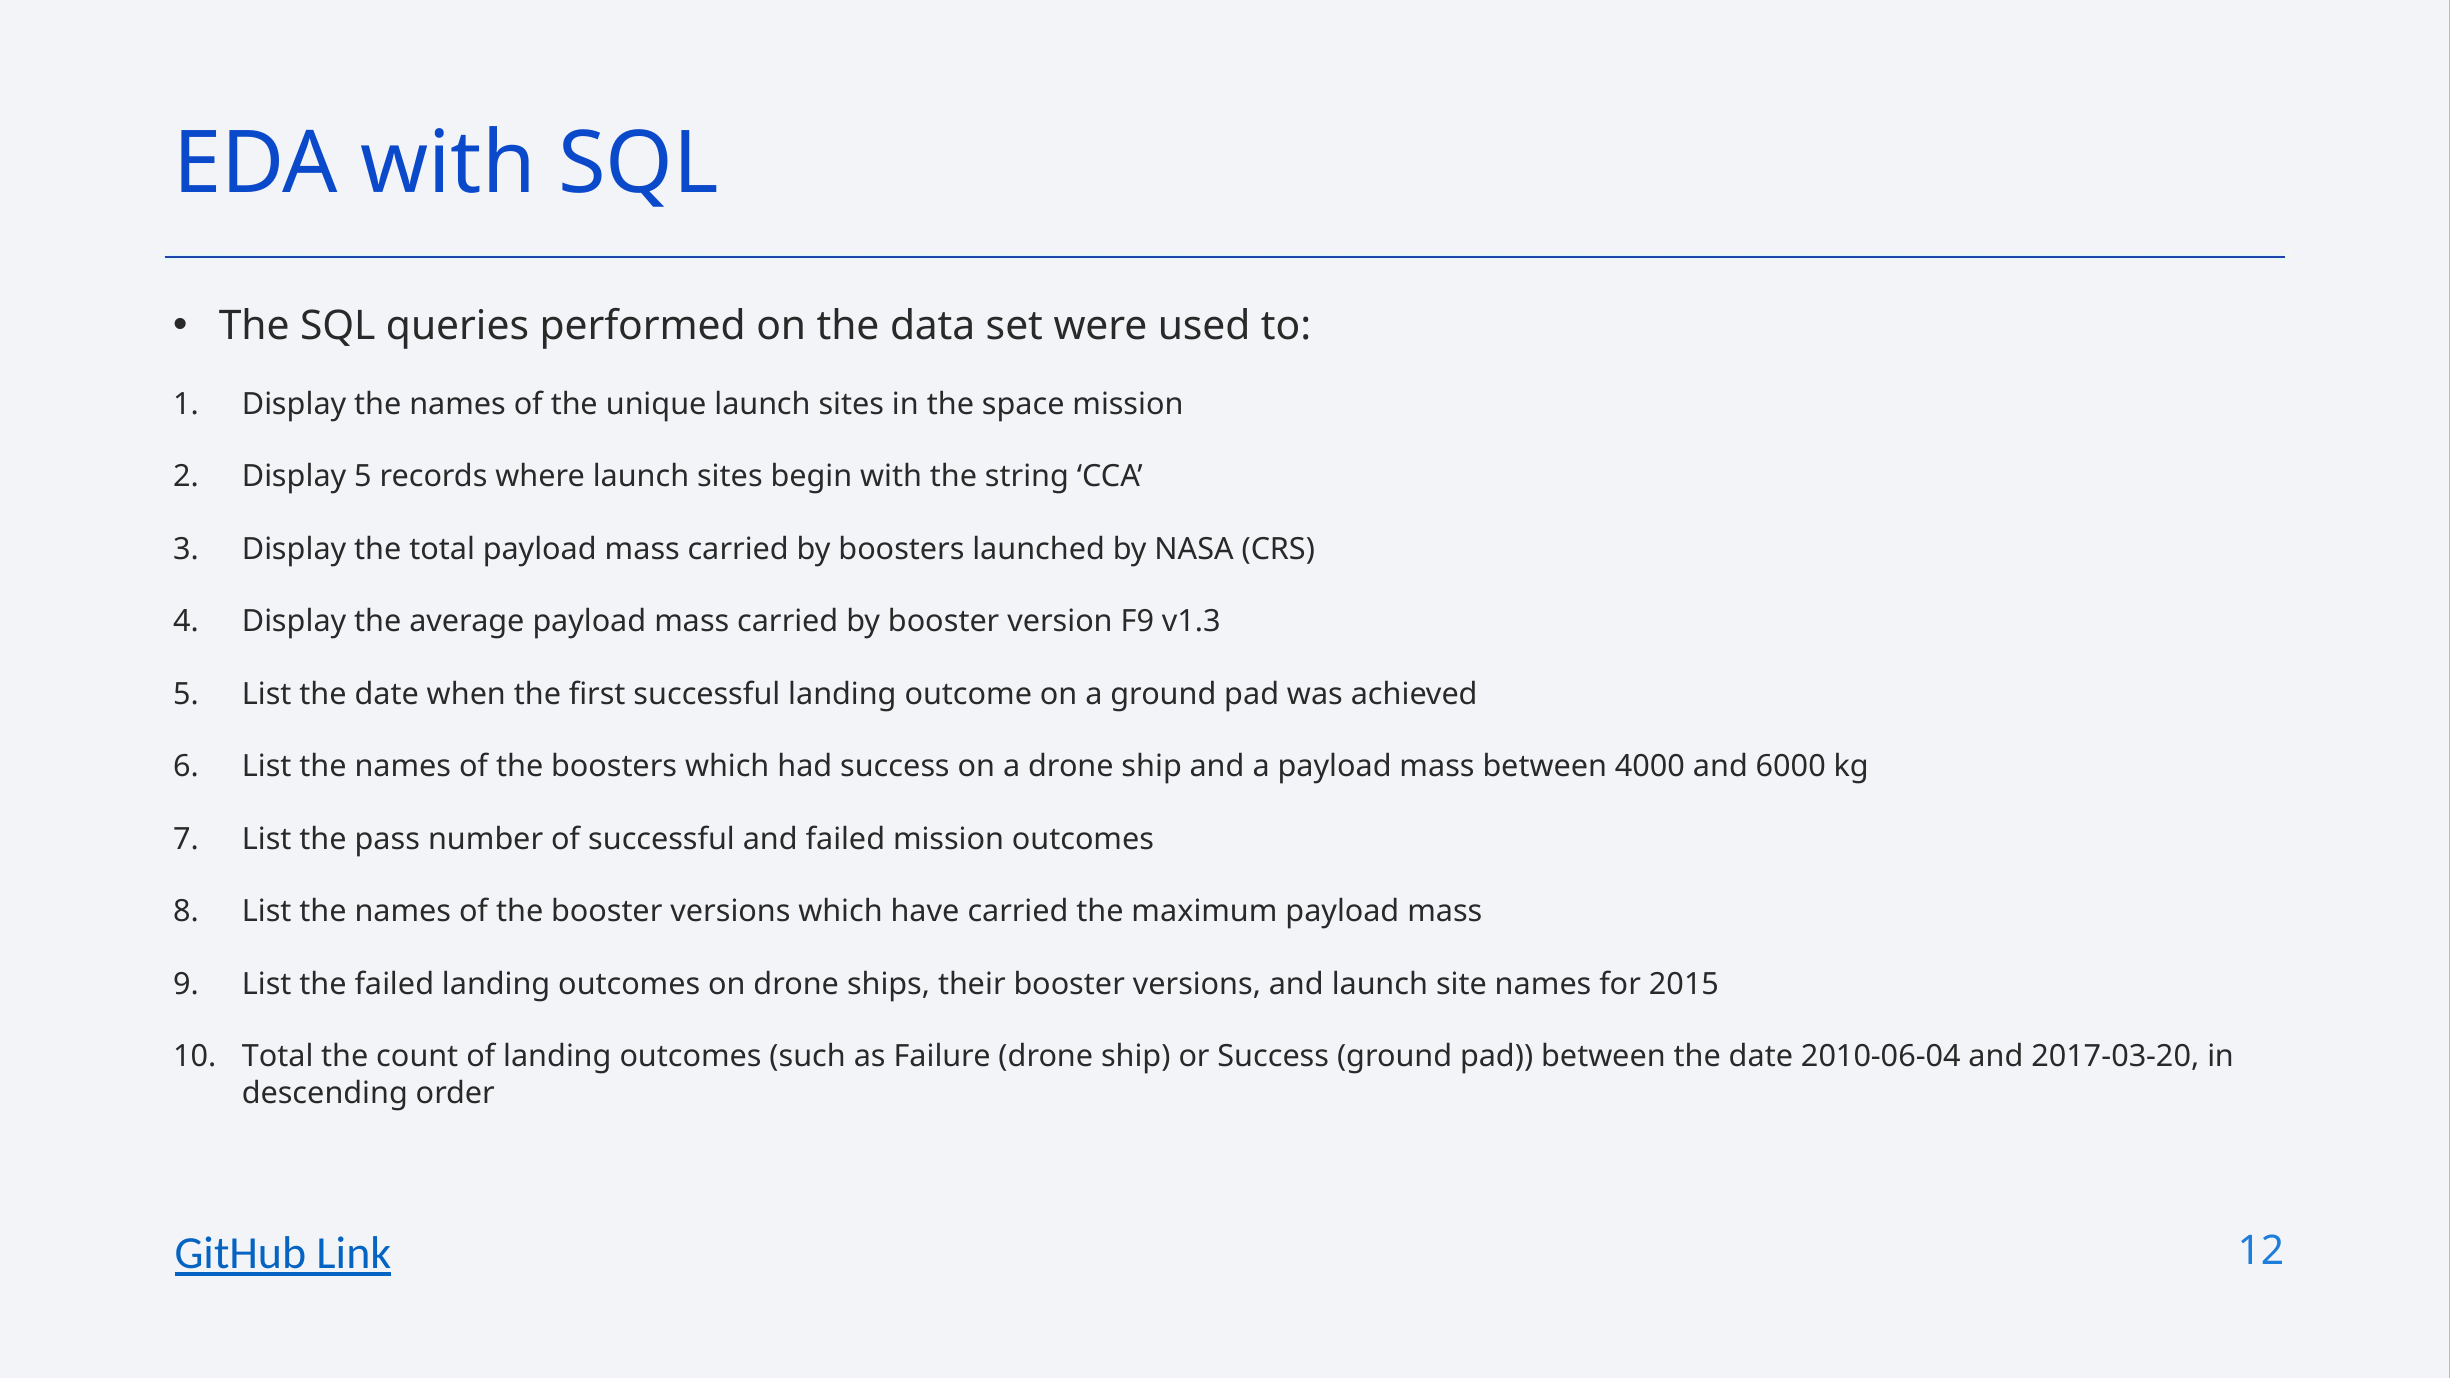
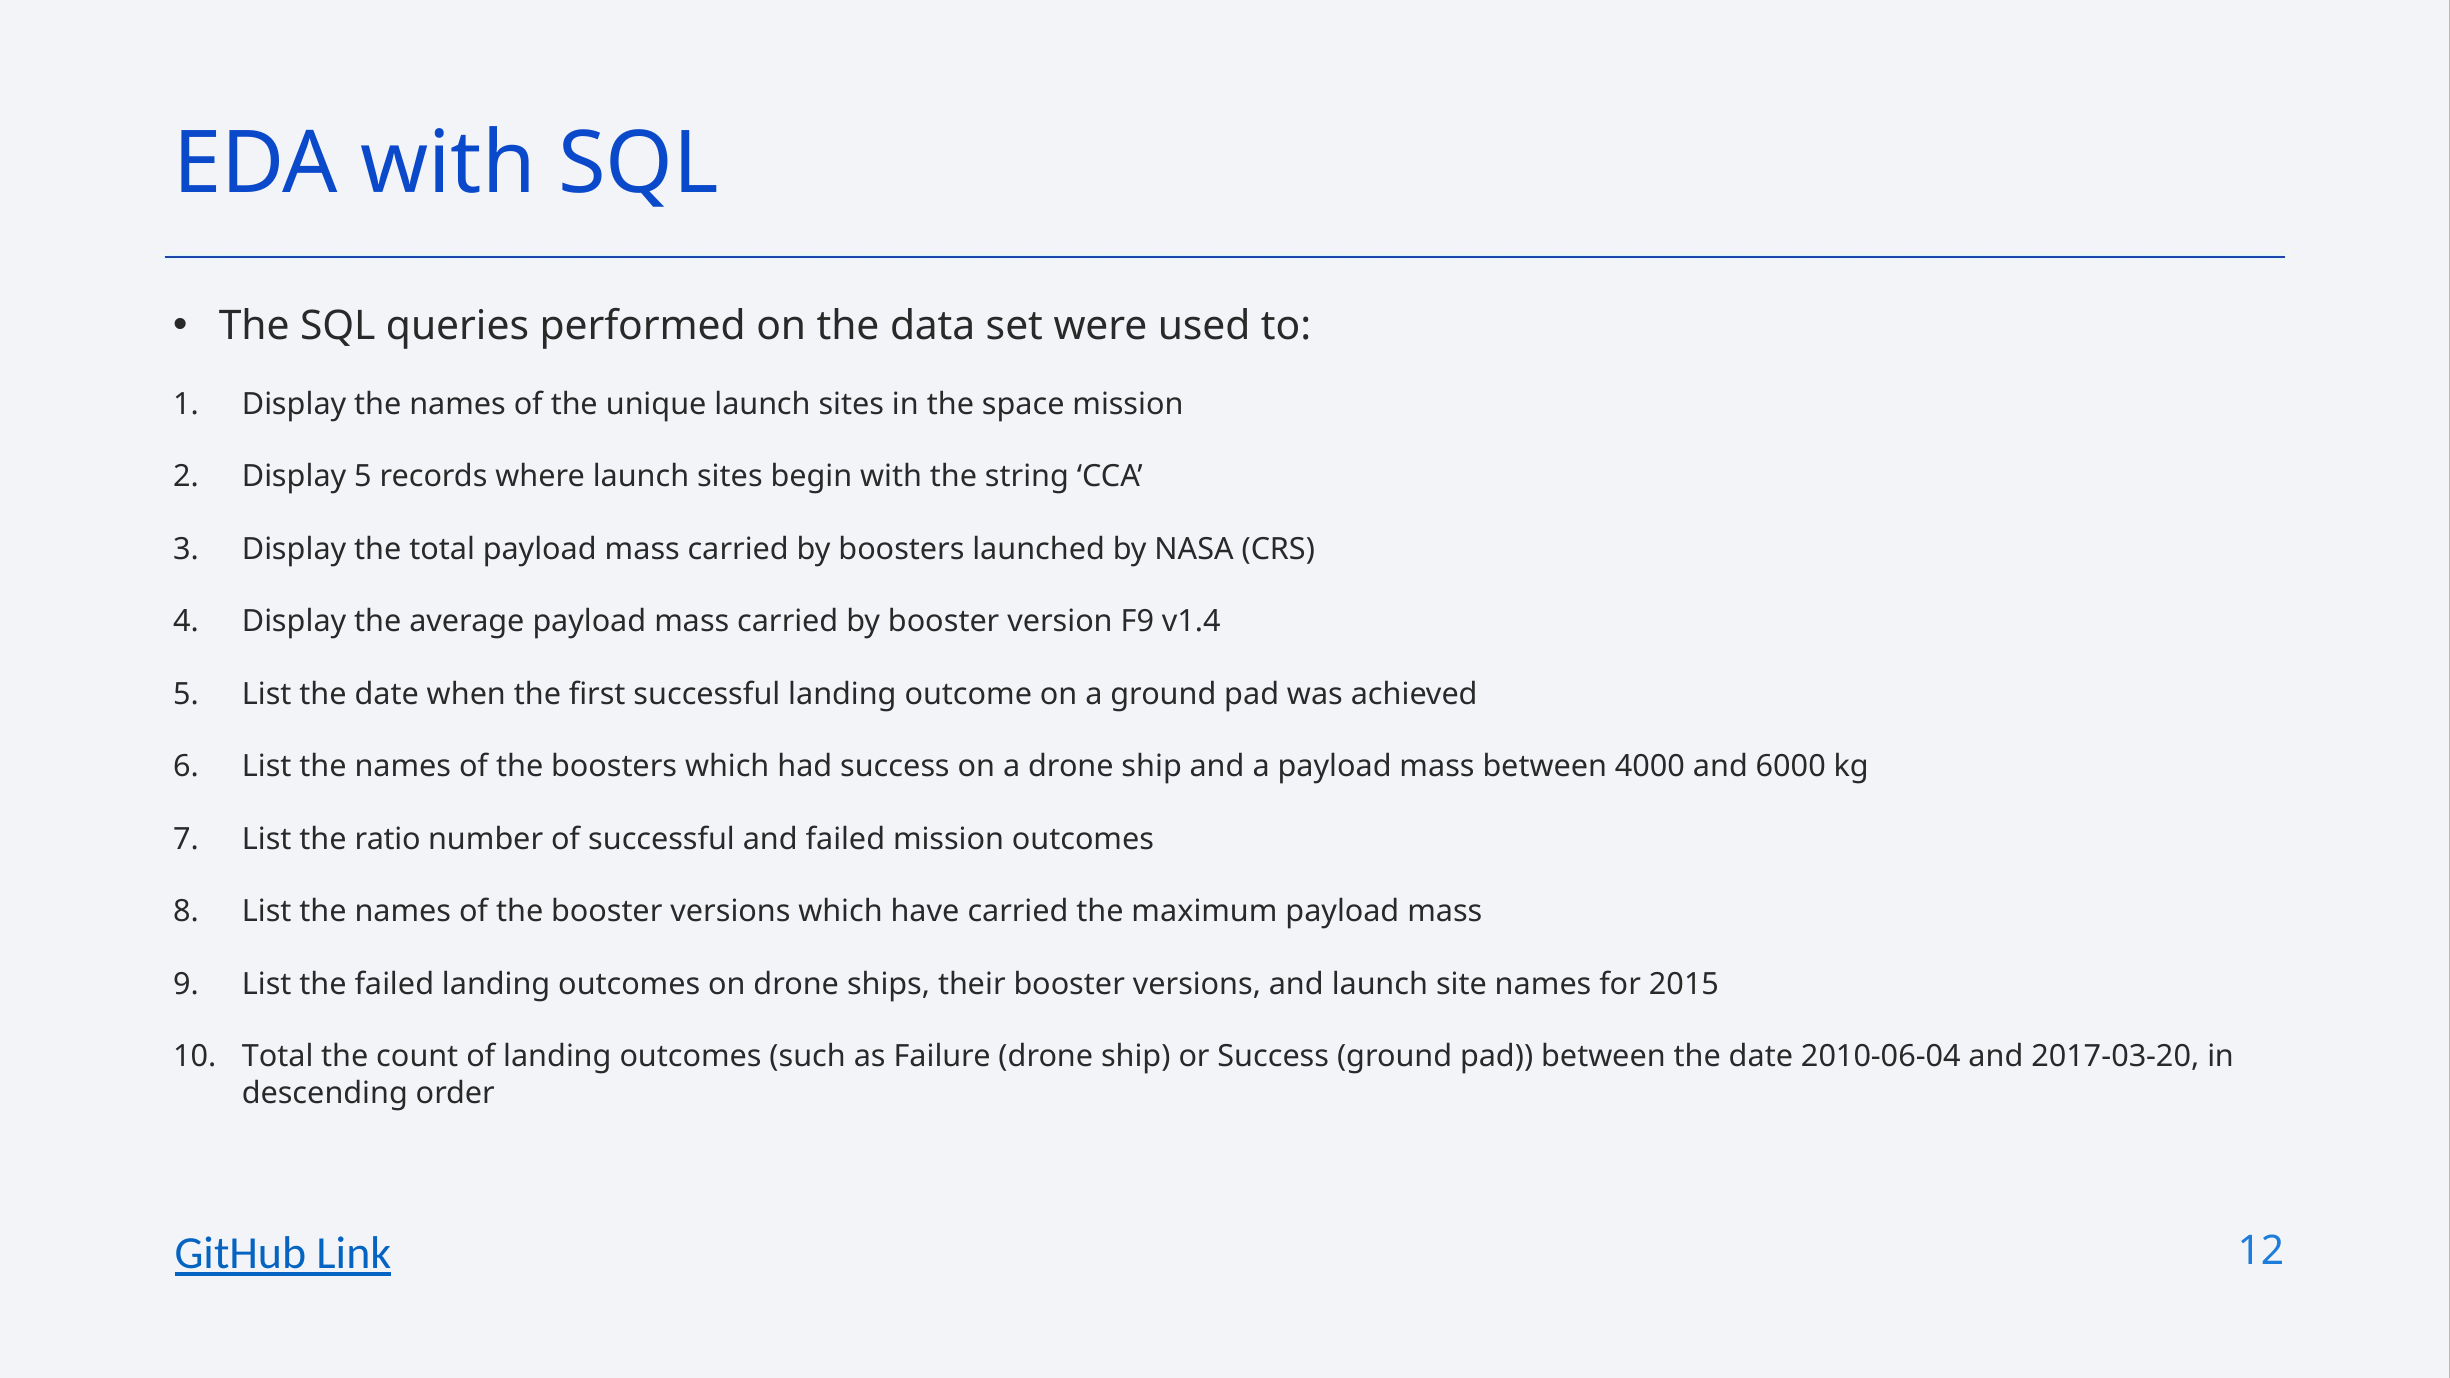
v1.3: v1.3 -> v1.4 (1191, 622)
pass: pass -> ratio (388, 839)
